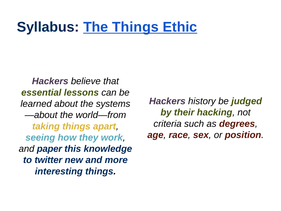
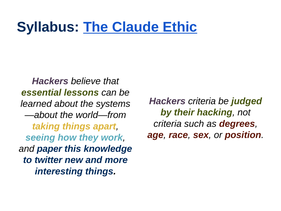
The Things: Things -> Claude (135, 27)
Hackers history: history -> criteria (202, 101)
